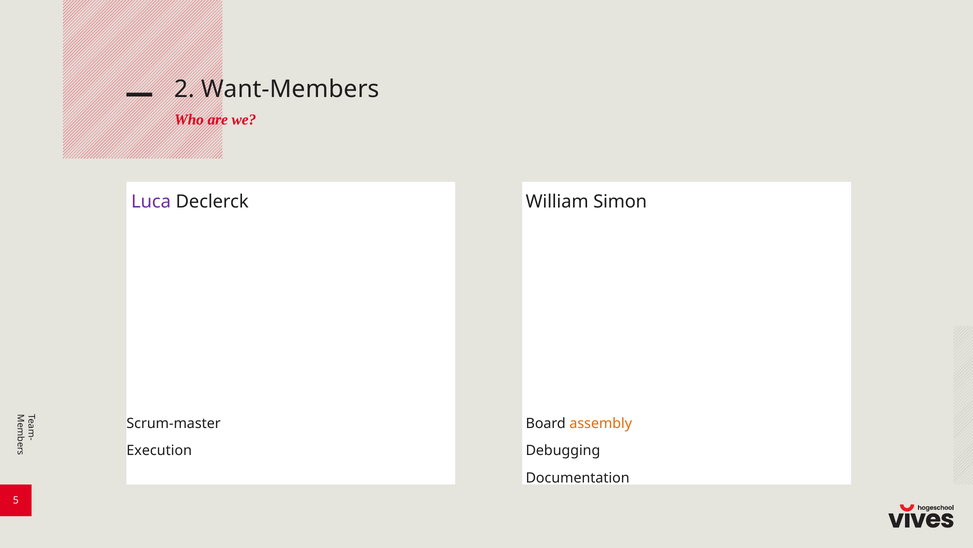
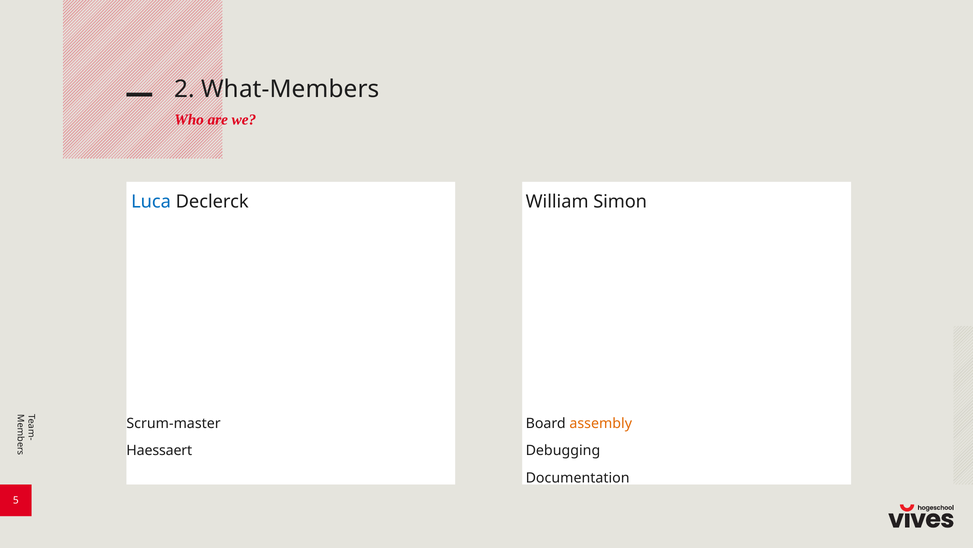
Want-Members: Want-Members -> What-Members (290, 89)
Luca colour: purple -> blue (151, 201)
Execution: Execution -> Haessaert (159, 450)
